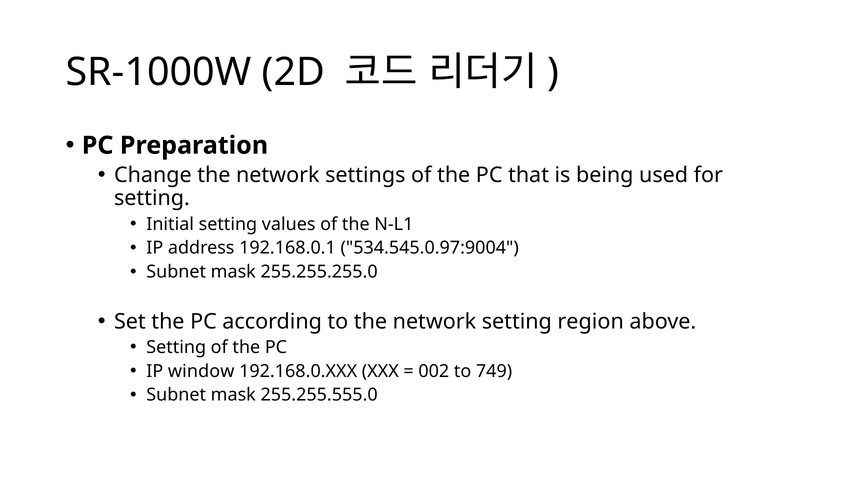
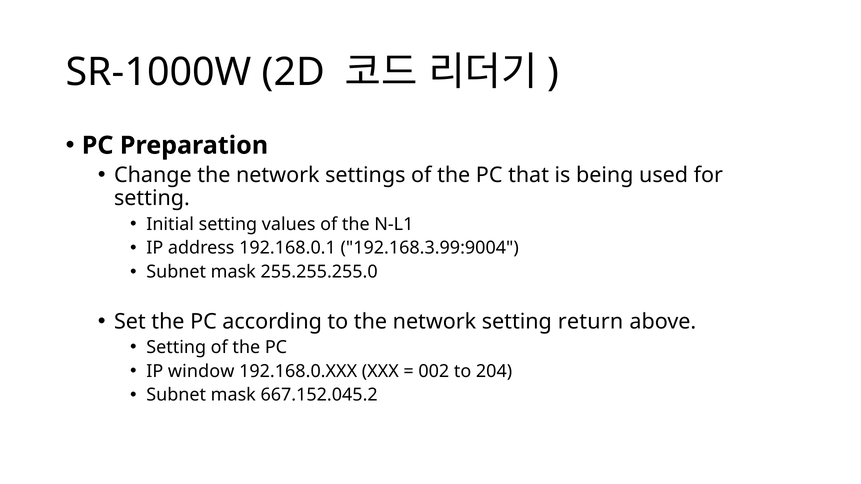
534.545.0.97:9004: 534.545.0.97:9004 -> 192.168.3.99:9004 (430, 248)
region: region -> return (591, 322)
749: 749 -> 204 (494, 371)
255.255.555.0: 255.255.555.0 -> 667.152.045.2 (319, 395)
